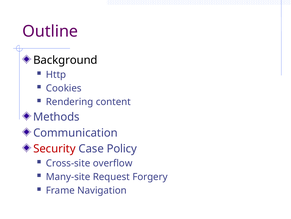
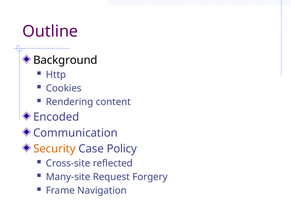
Methods: Methods -> Encoded (56, 117)
Security colour: red -> orange (54, 148)
overflow: overflow -> reflected (113, 163)
